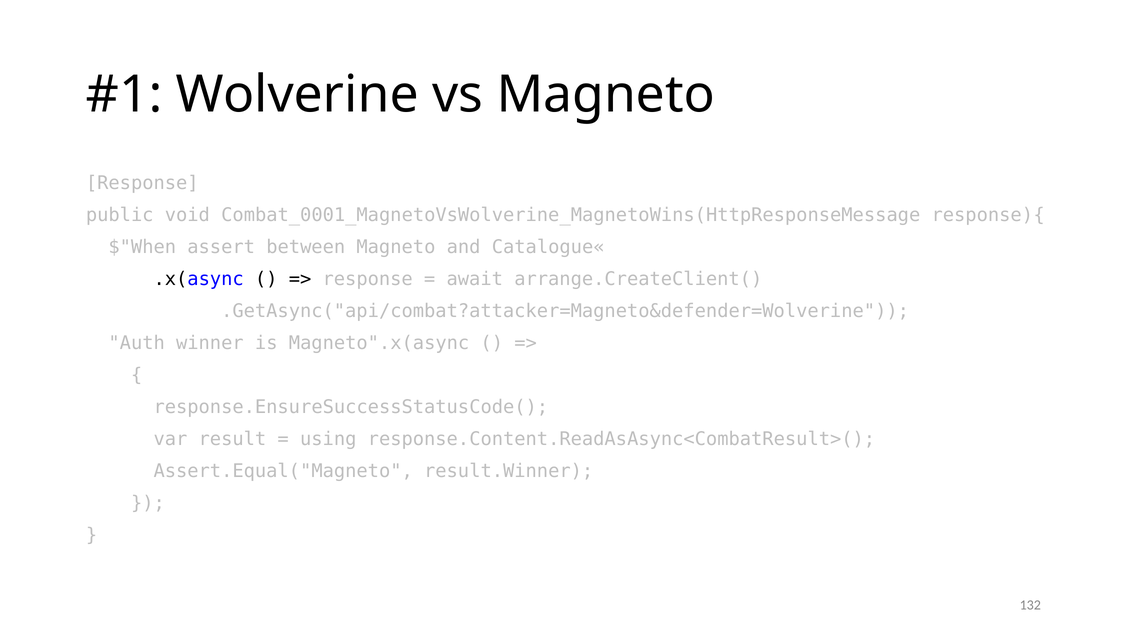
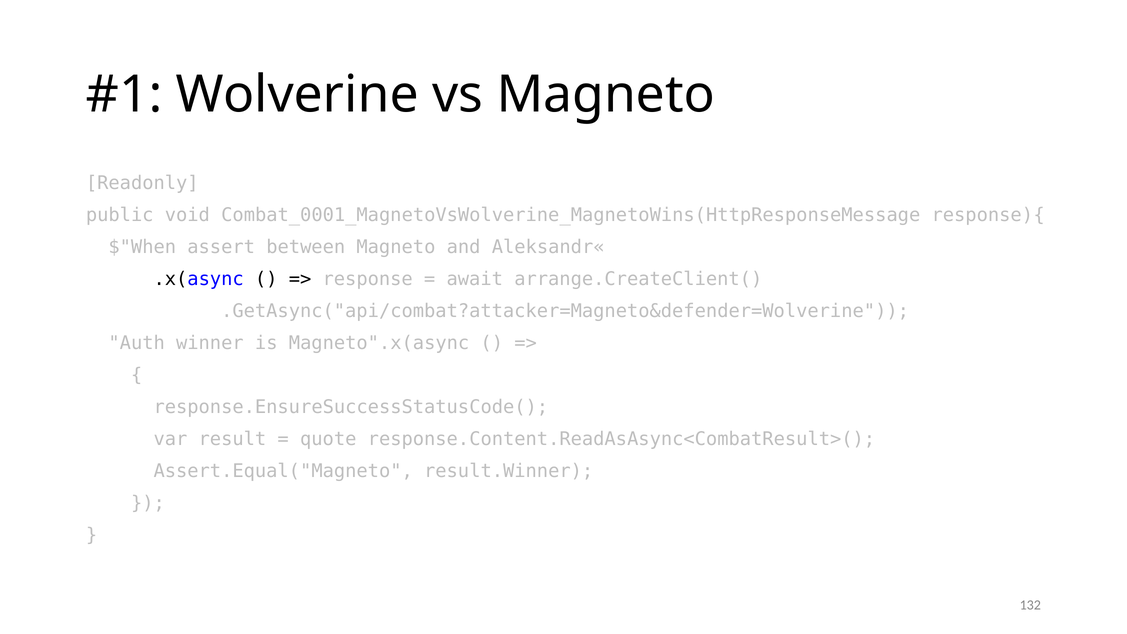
Response: Response -> Readonly (142, 183)
Catalogue«: Catalogue« -> Aleksandr« (548, 247)
using: using -> quote (328, 439)
